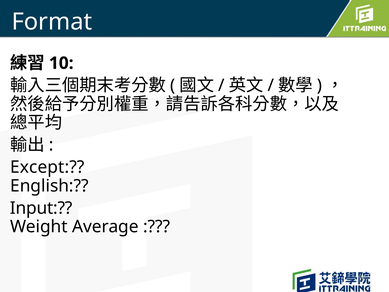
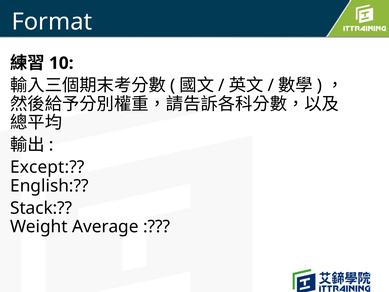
Input: Input -> Stack (41, 208)
